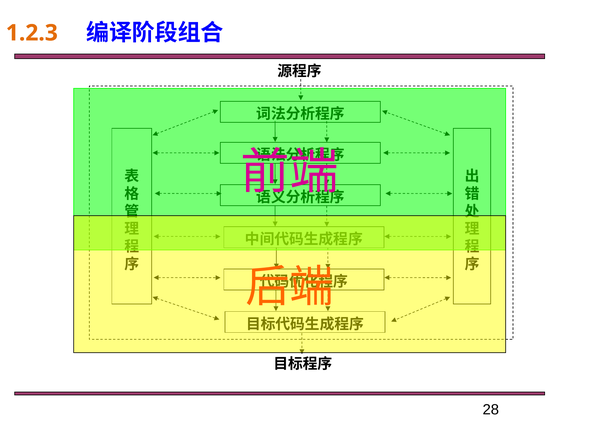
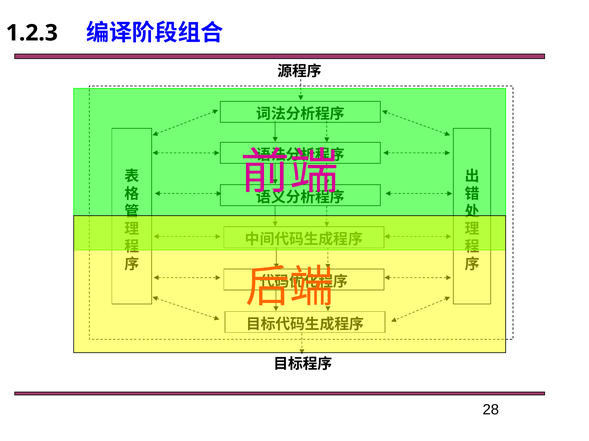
1.2.3 colour: orange -> black (32, 33)
